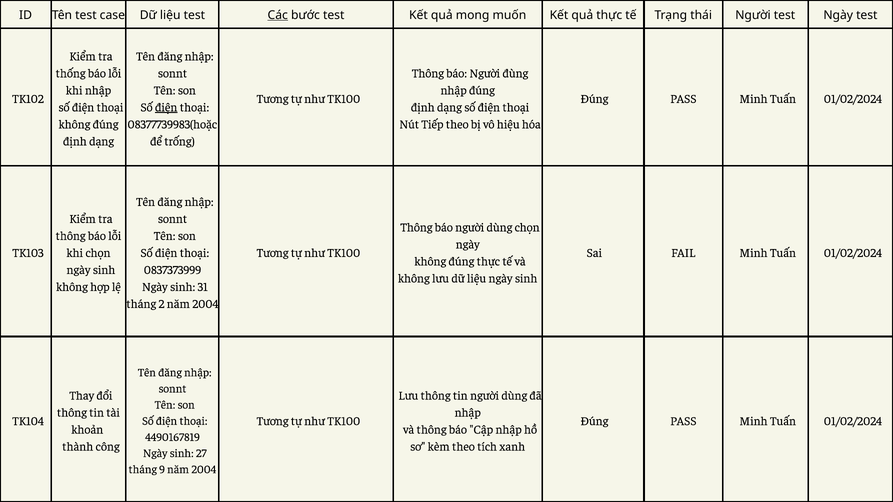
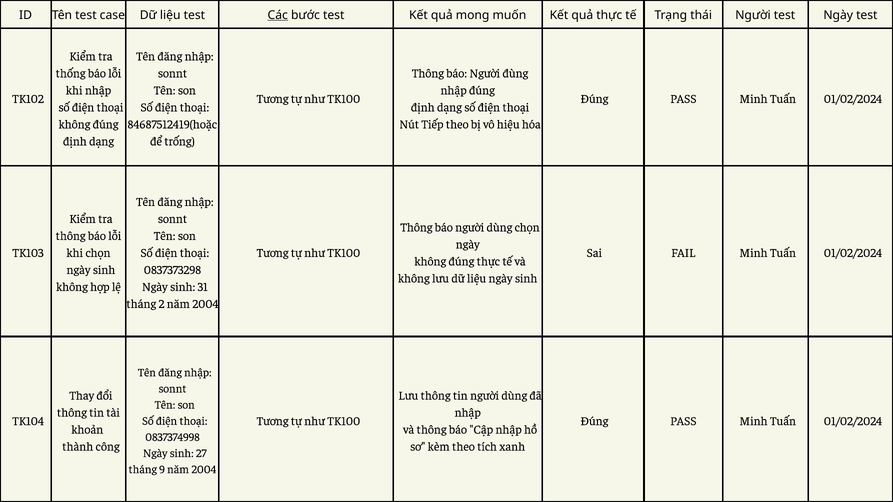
điện underline: present -> none (166, 107)
08377739983(hoặc: 08377739983(hoặc -> 84687512419(hoặc (172, 124)
0837373999: 0837373999 -> 0837373298 (172, 270)
4490167819: 4490167819 -> 0837374998 (172, 437)
